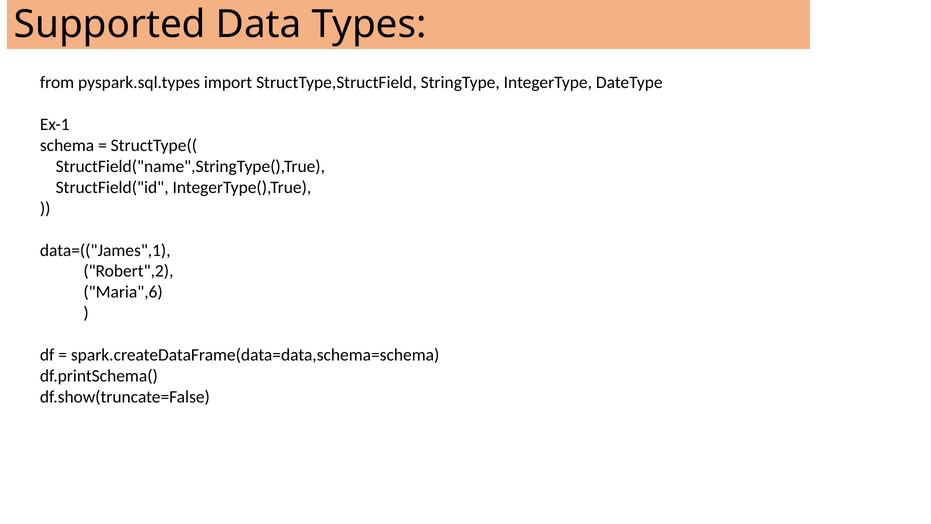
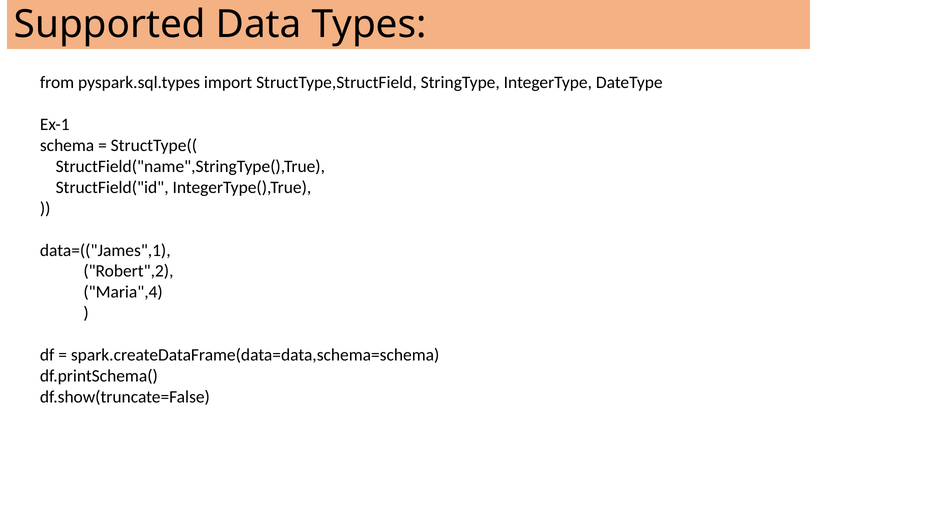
Maria",6: Maria",6 -> Maria",4 (123, 292)
